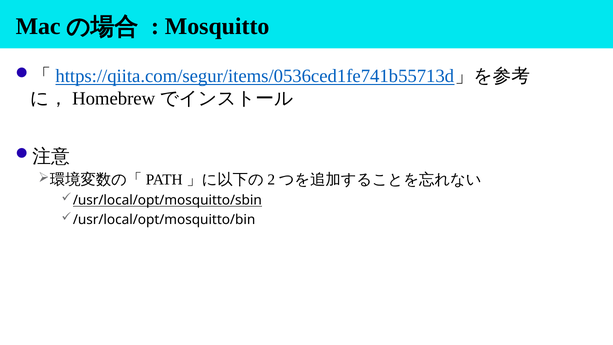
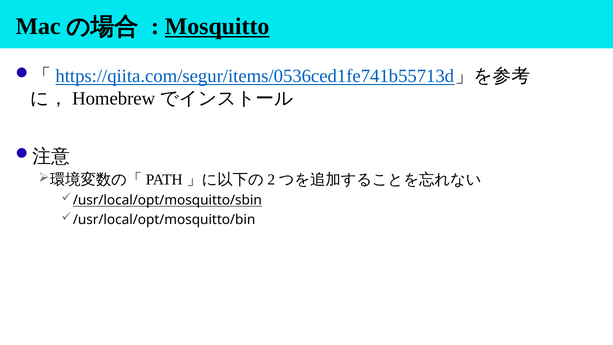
Mosquitto underline: none -> present (217, 27)
